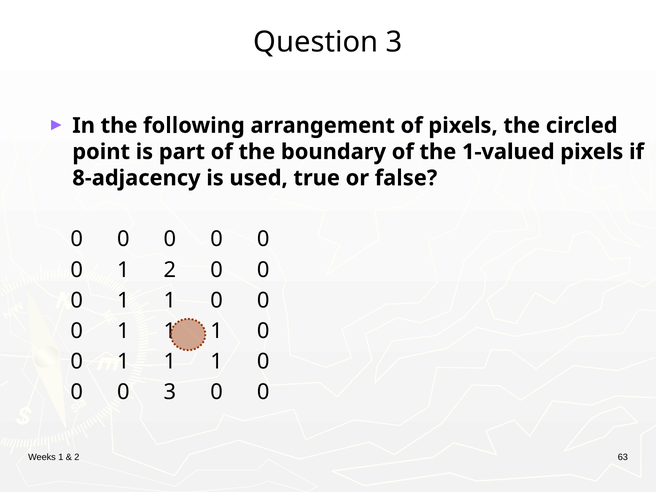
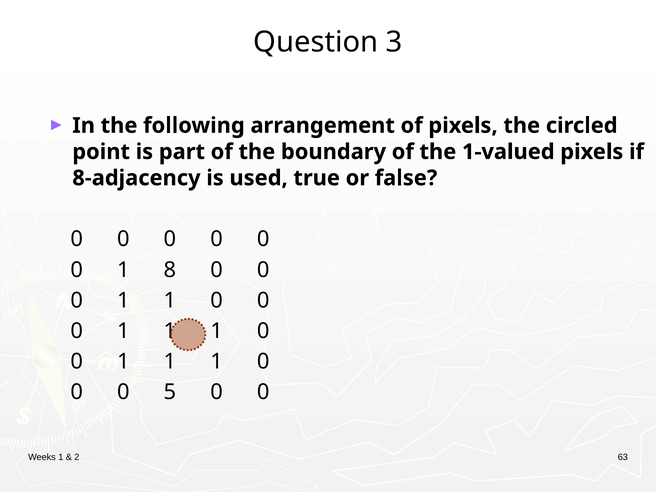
1 2: 2 -> 8 (170, 270)
0 3: 3 -> 5 (170, 392)
